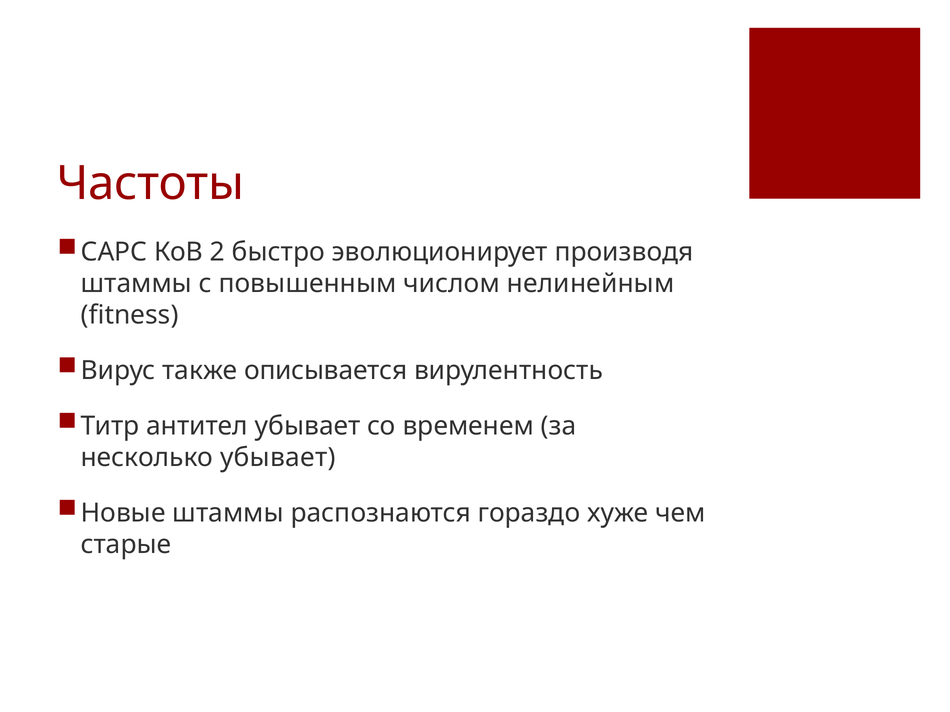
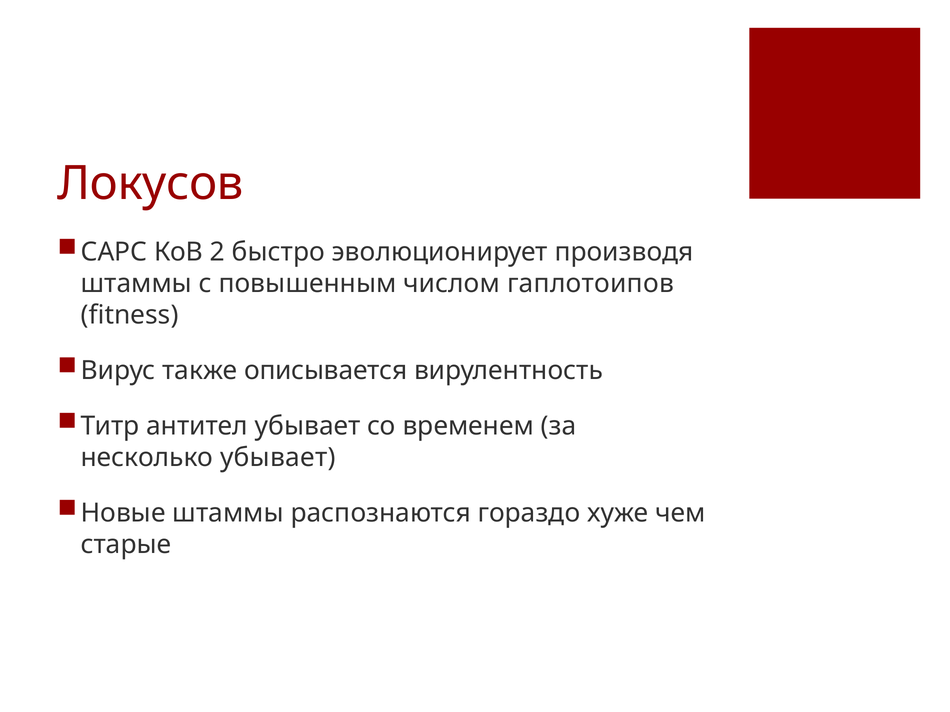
Частоты: Частоты -> Локусов (150, 184)
нелинейным: нелинейным -> гаплотоипов (591, 284)
